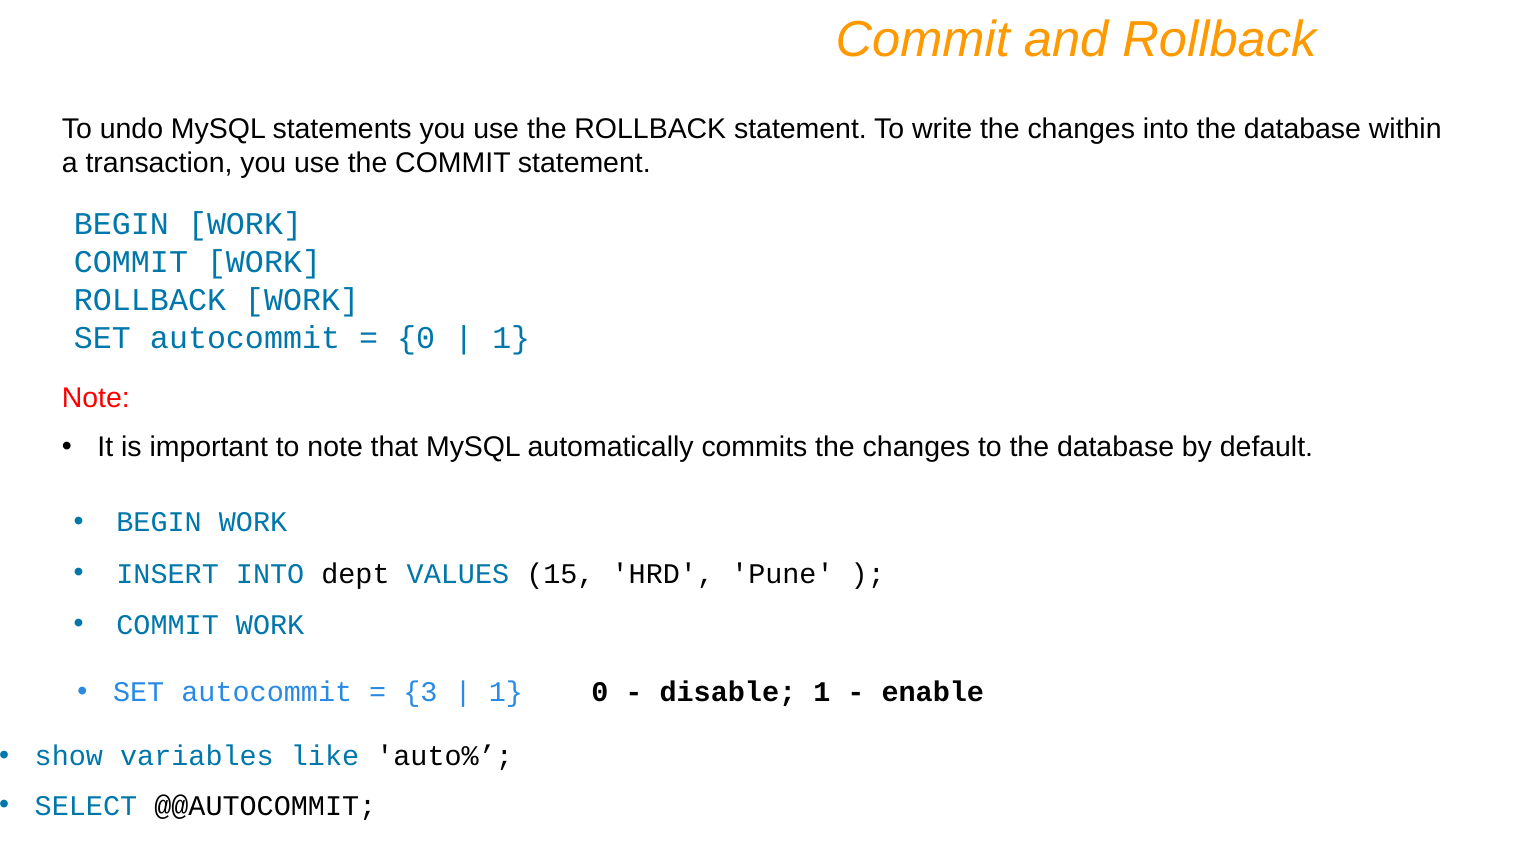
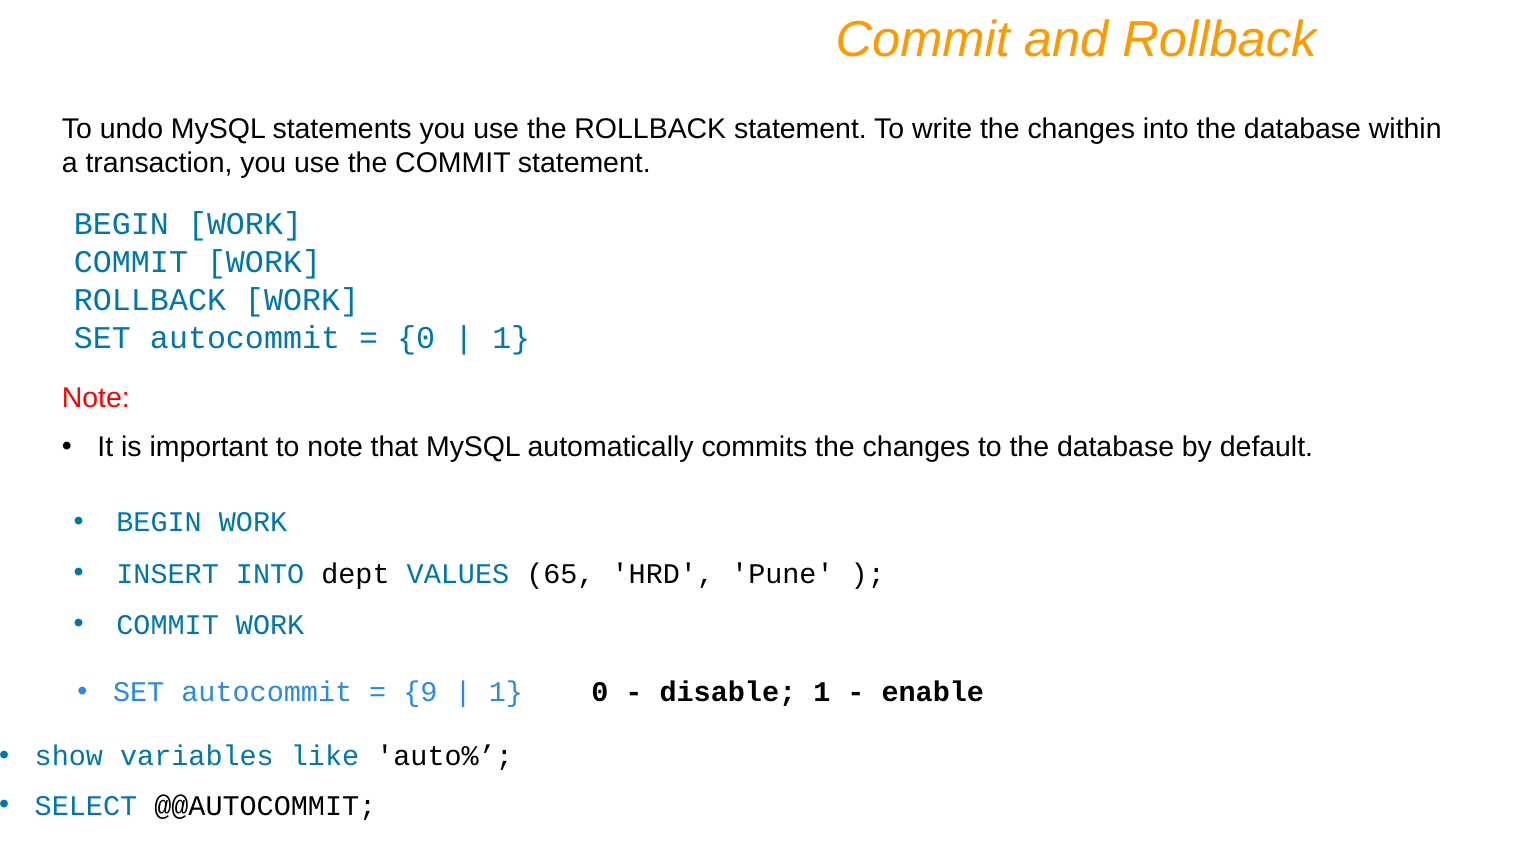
15: 15 -> 65 (560, 574)
3: 3 -> 9 (420, 692)
